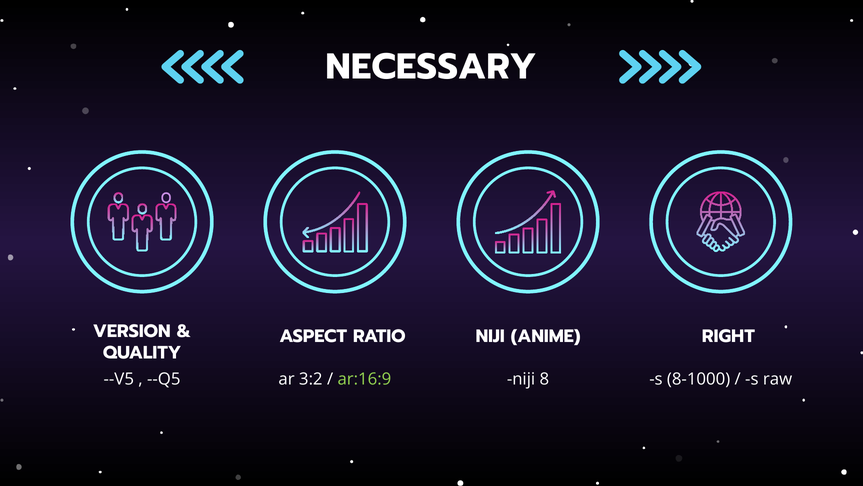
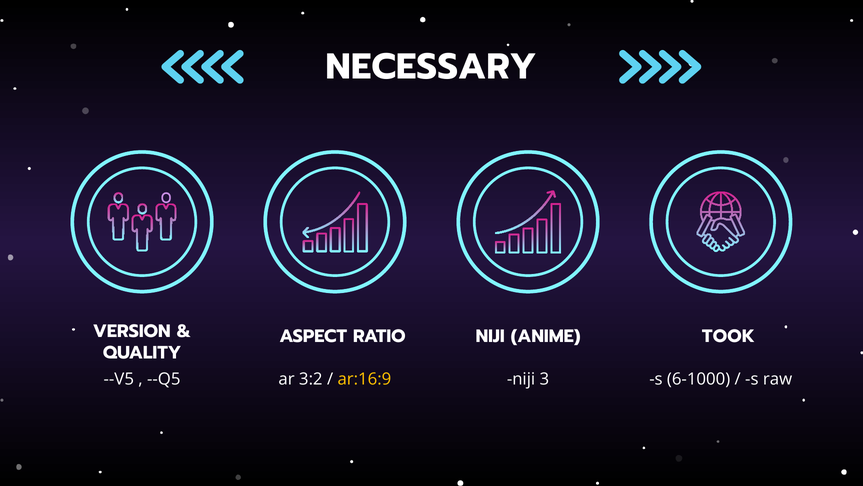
RIGHT: RIGHT -> TOOK (728, 336)
ar:16:9 colour: light green -> yellow (364, 379)
8: 8 -> 3 (544, 379)
8-1000: 8-1000 -> 6-1000 (699, 379)
